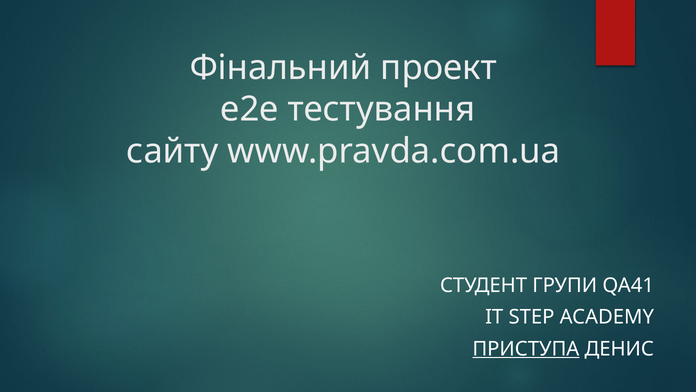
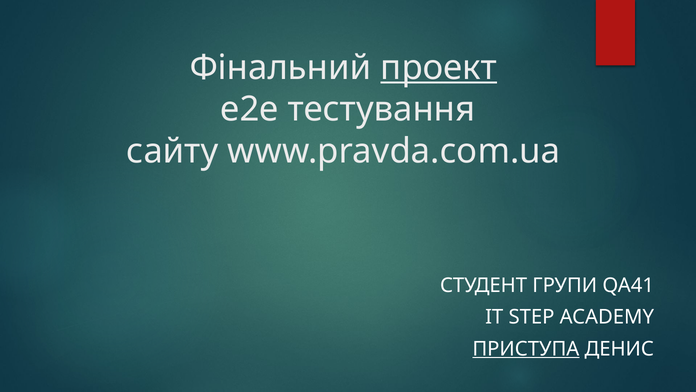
проект underline: none -> present (439, 68)
